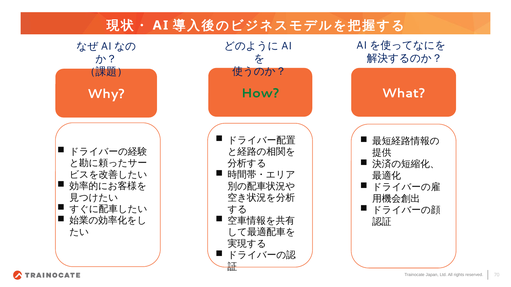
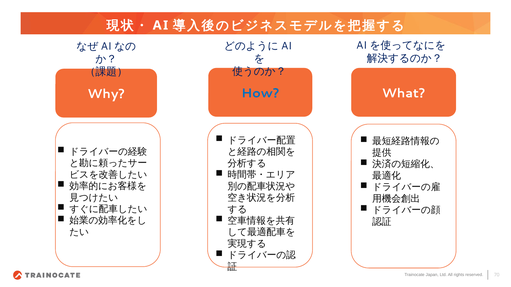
How colour: green -> blue (260, 93)
